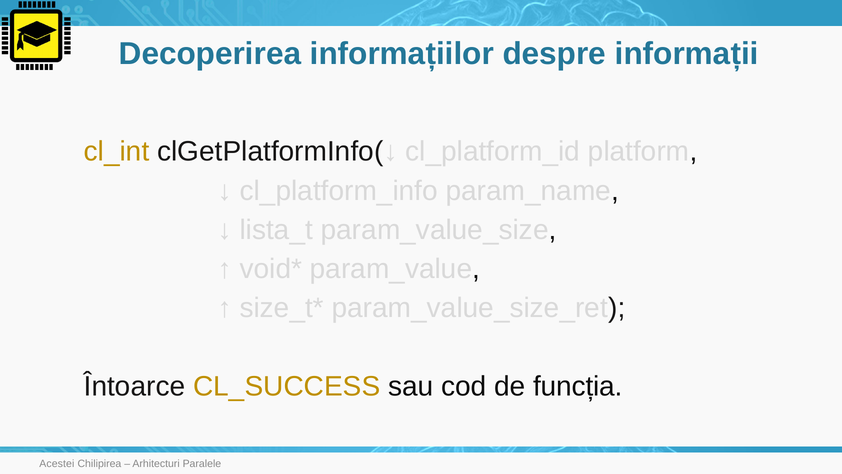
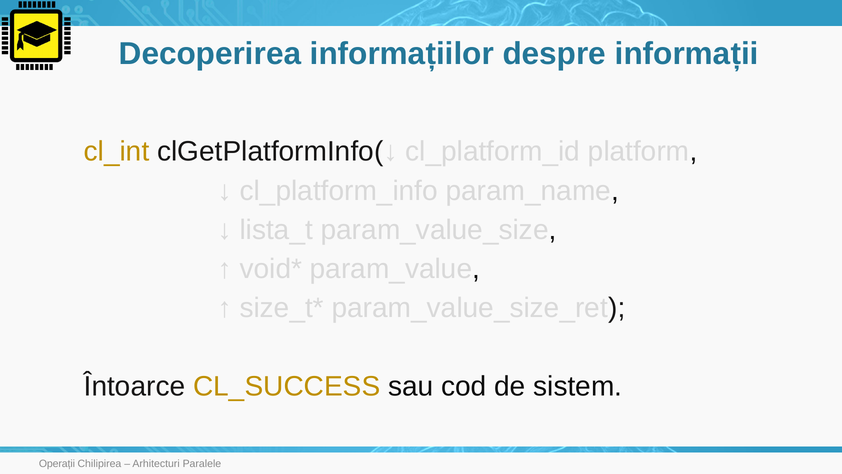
funcția: funcția -> sistem (578, 386)
Acestei: Acestei -> Operații (57, 463)
